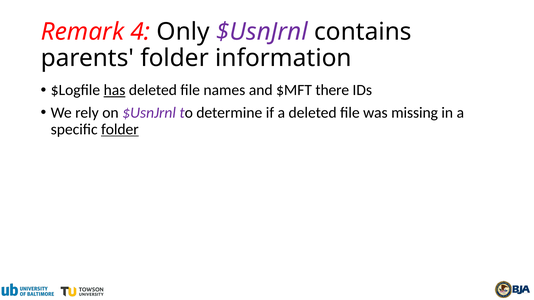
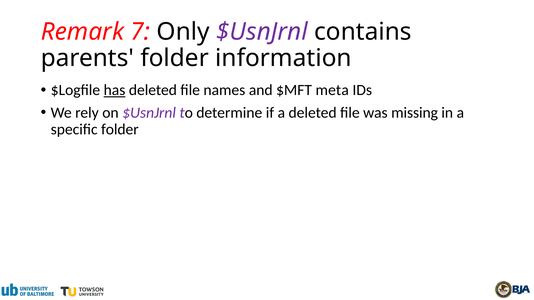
4: 4 -> 7 (140, 32)
there: there -> meta (332, 90)
folder underline: present -> none (120, 129)
